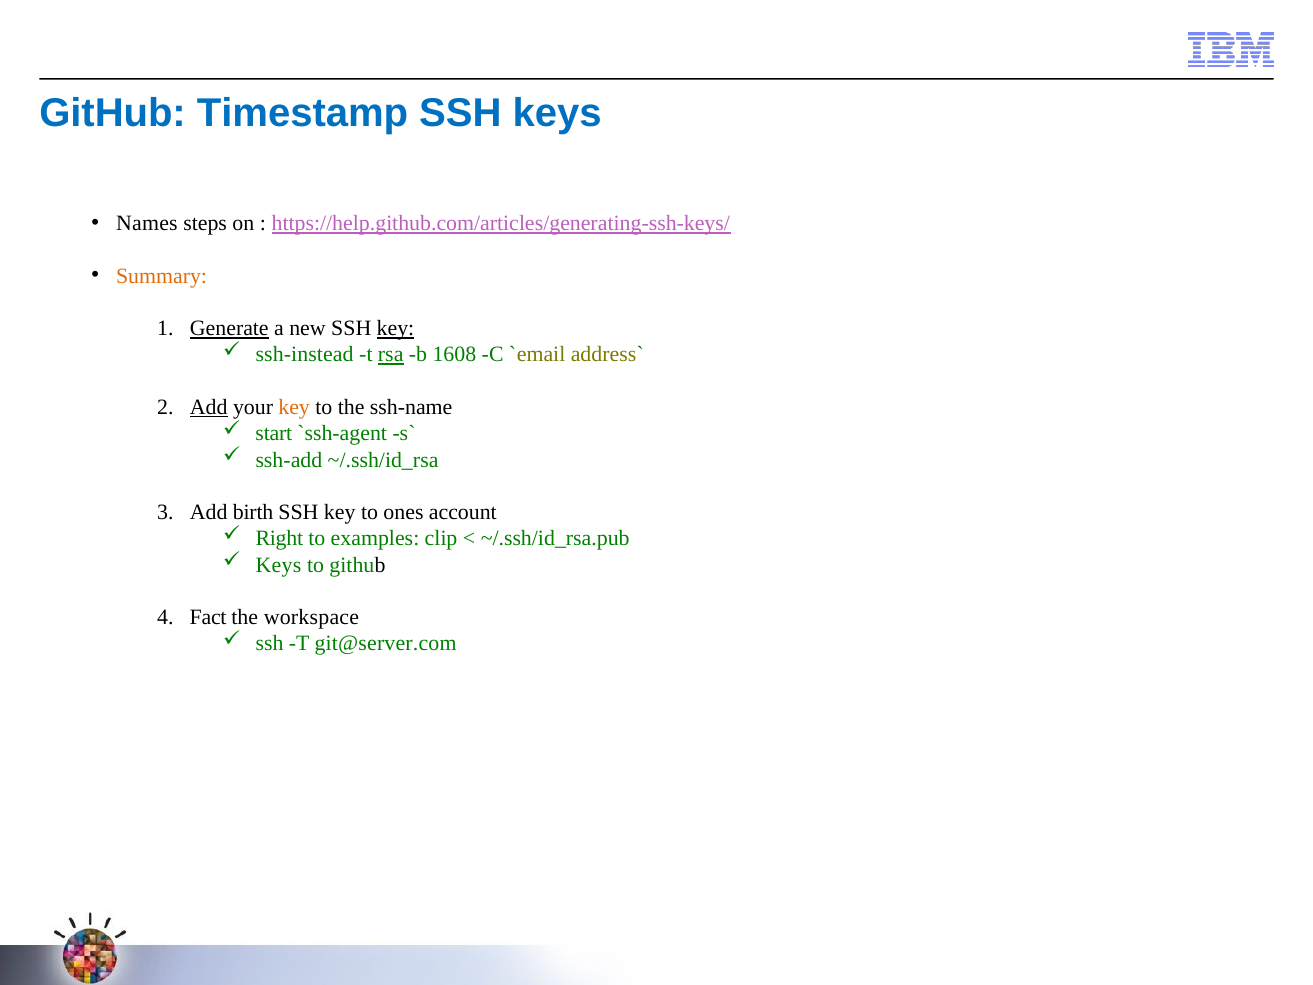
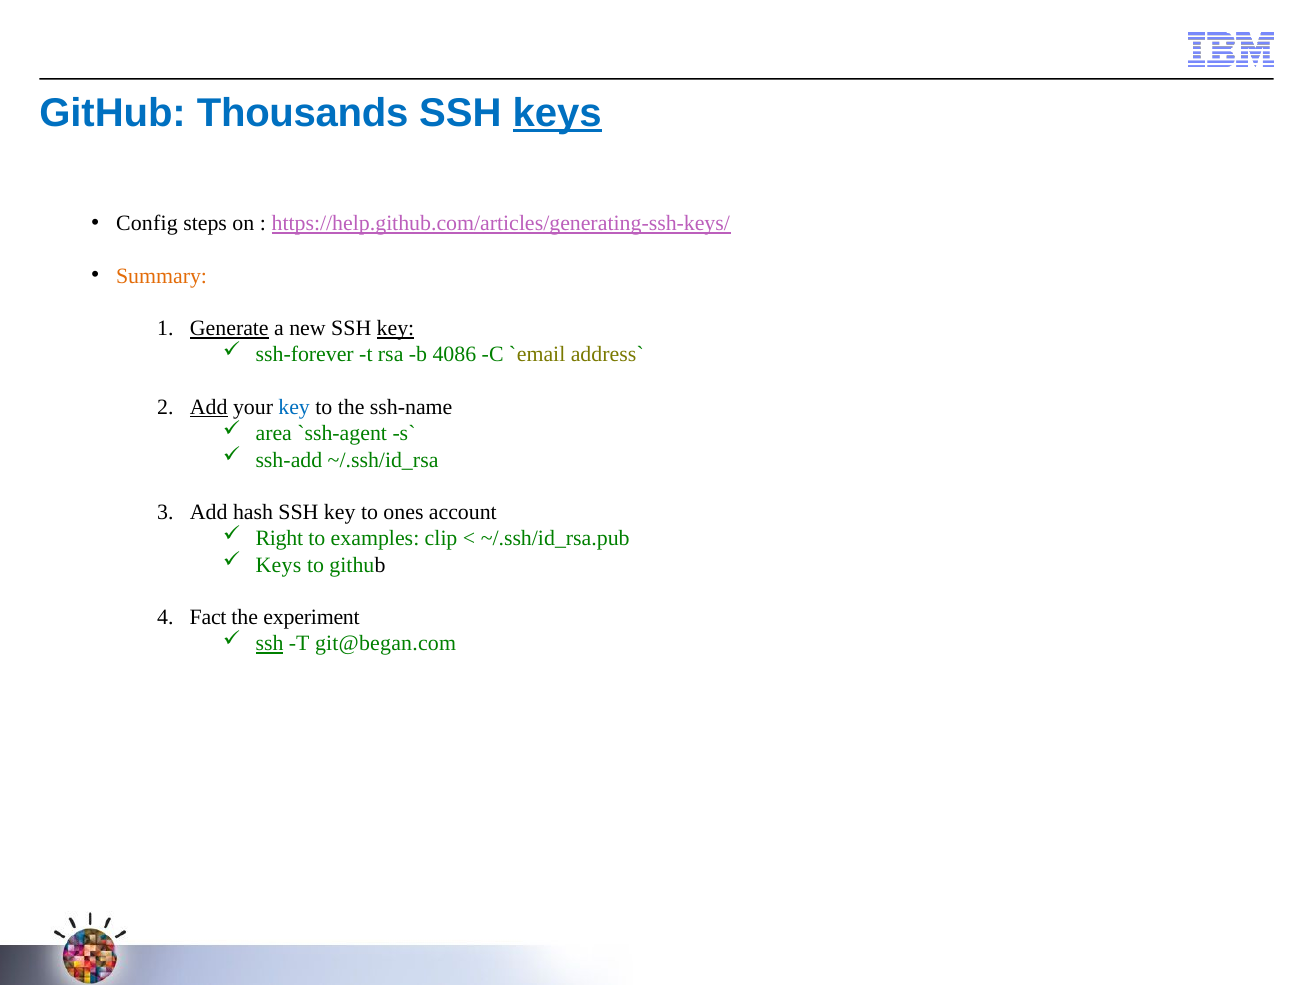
Timestamp: Timestamp -> Thousands (303, 113)
keys underline: none -> present (557, 113)
Names: Names -> Config (147, 223)
ssh-instead: ssh-instead -> ssh-forever (305, 355)
rsa underline: present -> none (391, 355)
1608: 1608 -> 4086 (454, 355)
key colour: orange -> blue (294, 407)
start: start -> area (274, 433)
birth: birth -> hash (253, 512)
workspace: workspace -> experiment (312, 617)
ssh underline: none -> present (270, 643)
git@server.com: git@server.com -> git@began.com (386, 643)
